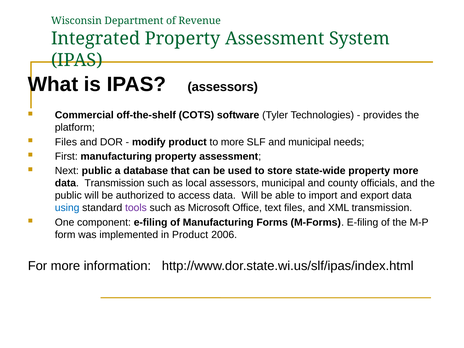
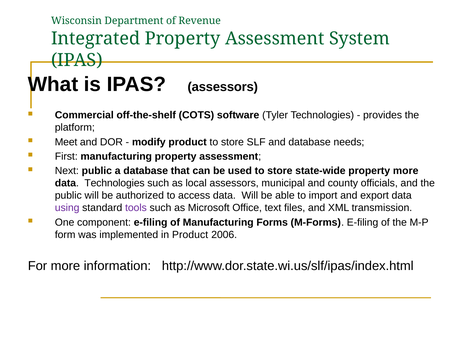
Files: Files -> Meet (66, 142)
product to more: more -> store (232, 142)
and municipal: municipal -> database (310, 142)
data Transmission: Transmission -> Technologies (115, 183)
using colour: blue -> purple (67, 208)
